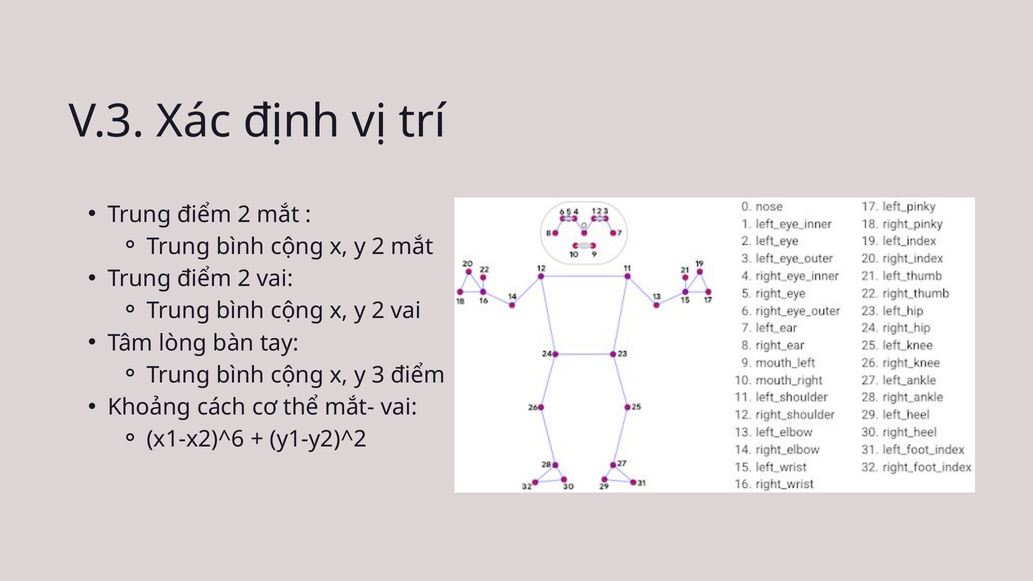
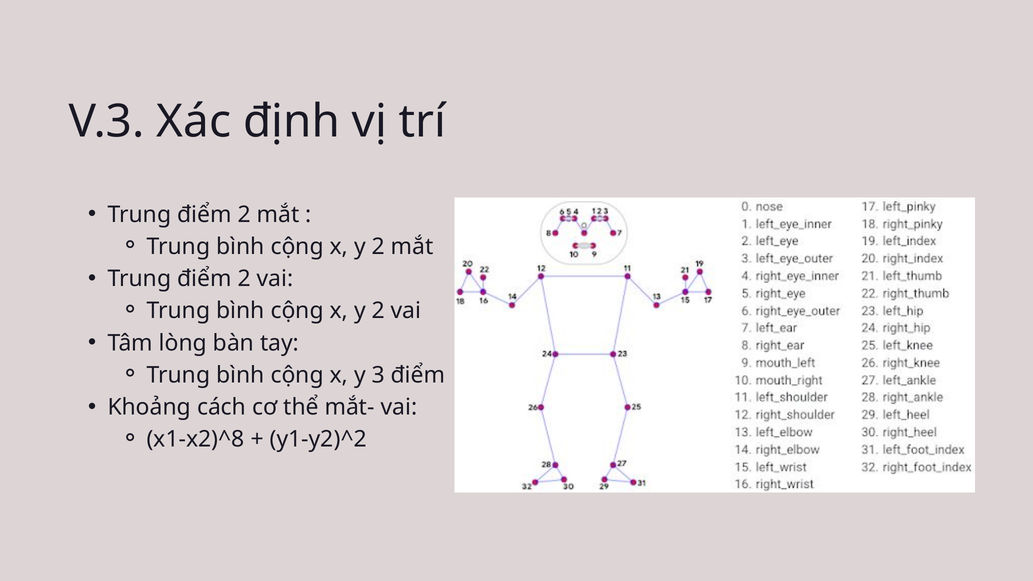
x1-x2)^6: x1-x2)^6 -> x1-x2)^8 (196, 439)
